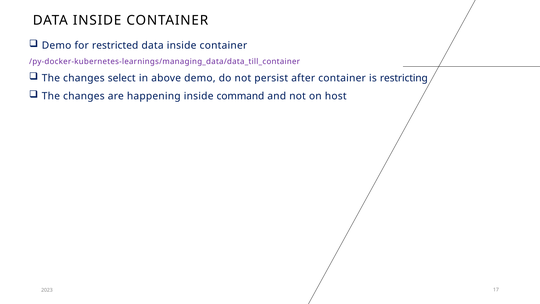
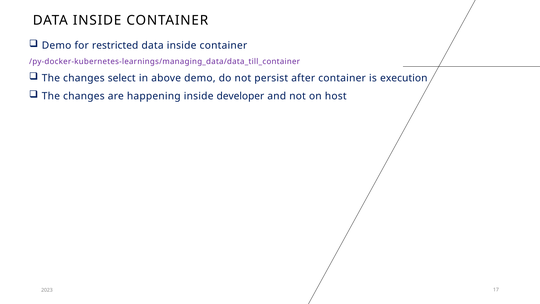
restricting: restricting -> execution (404, 78)
command: command -> developer (240, 96)
